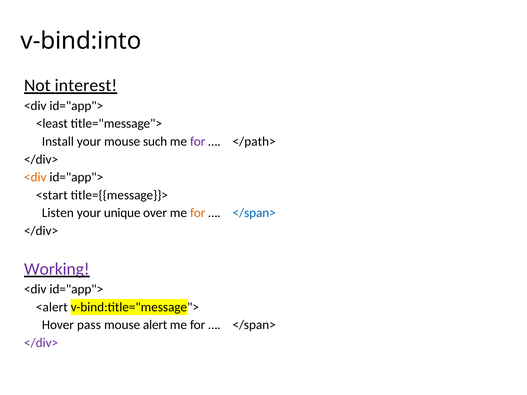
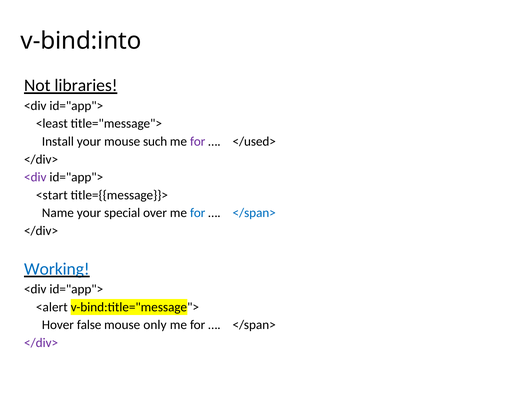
interest: interest -> libraries (86, 86)
</path>: </path> -> </used> (254, 142)
<div colour: orange -> purple (35, 177)
Listen: Listen -> Name (58, 213)
unique: unique -> special (122, 213)
for colour: orange -> blue (198, 213)
Working colour: purple -> blue (57, 269)
pass: pass -> false (89, 325)
alert: alert -> only (155, 325)
